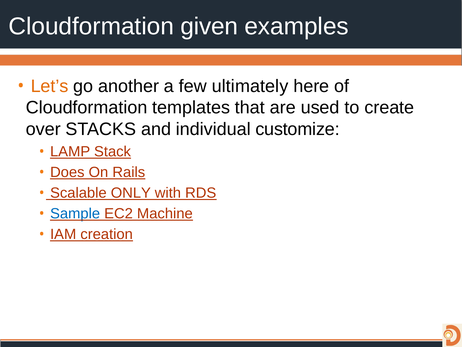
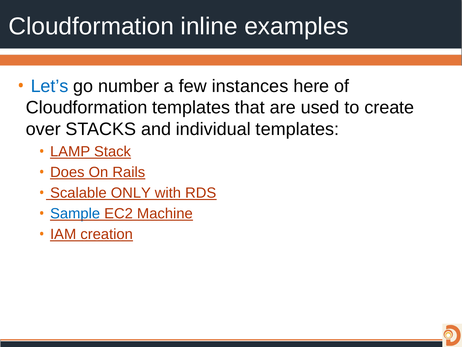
given: given -> inline (209, 26)
Let’s colour: orange -> blue (50, 86)
another: another -> number (129, 86)
ultimately: ultimately -> instances (250, 86)
individual customize: customize -> templates (297, 129)
